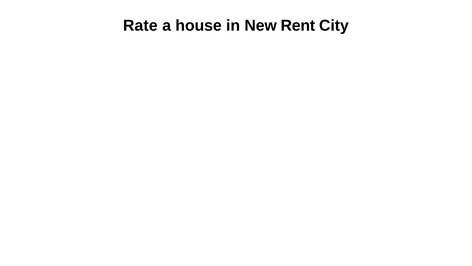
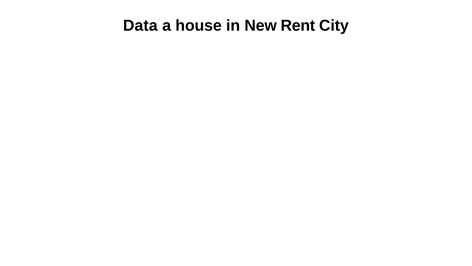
Rate: Rate -> Data (140, 26)
